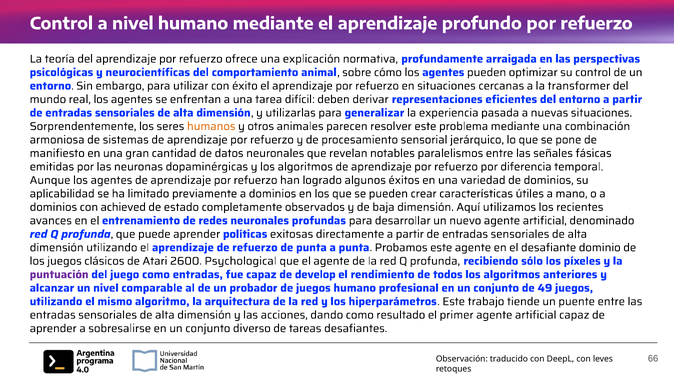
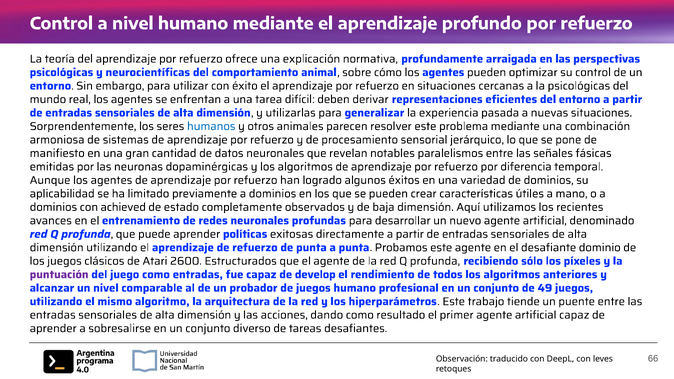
la transformer: transformer -> psicológicas (579, 86)
humanos colour: orange -> blue (211, 126)
Psychological: Psychological -> Estructurados (241, 261)
